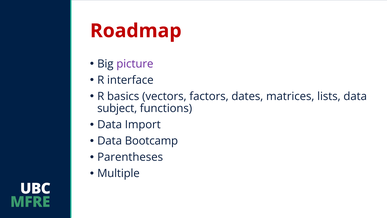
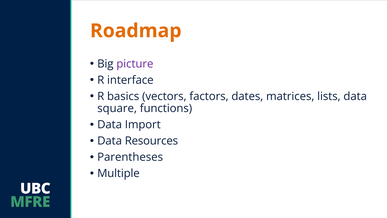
Roadmap colour: red -> orange (136, 31)
subject: subject -> square (117, 108)
Bootcamp: Bootcamp -> Resources (151, 141)
